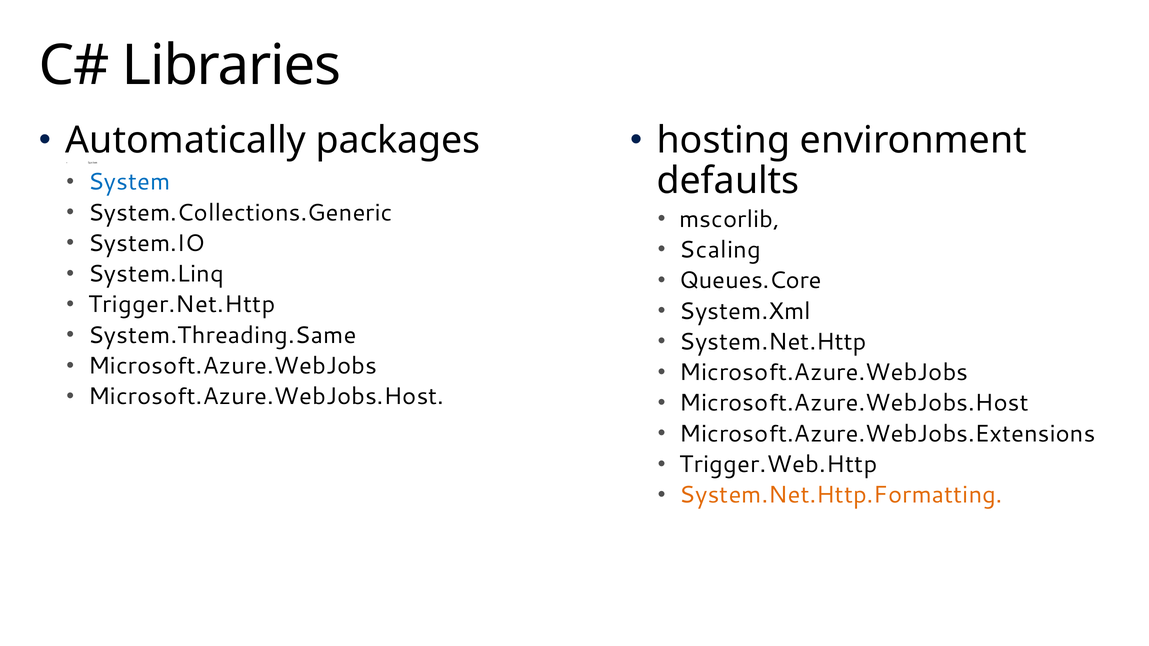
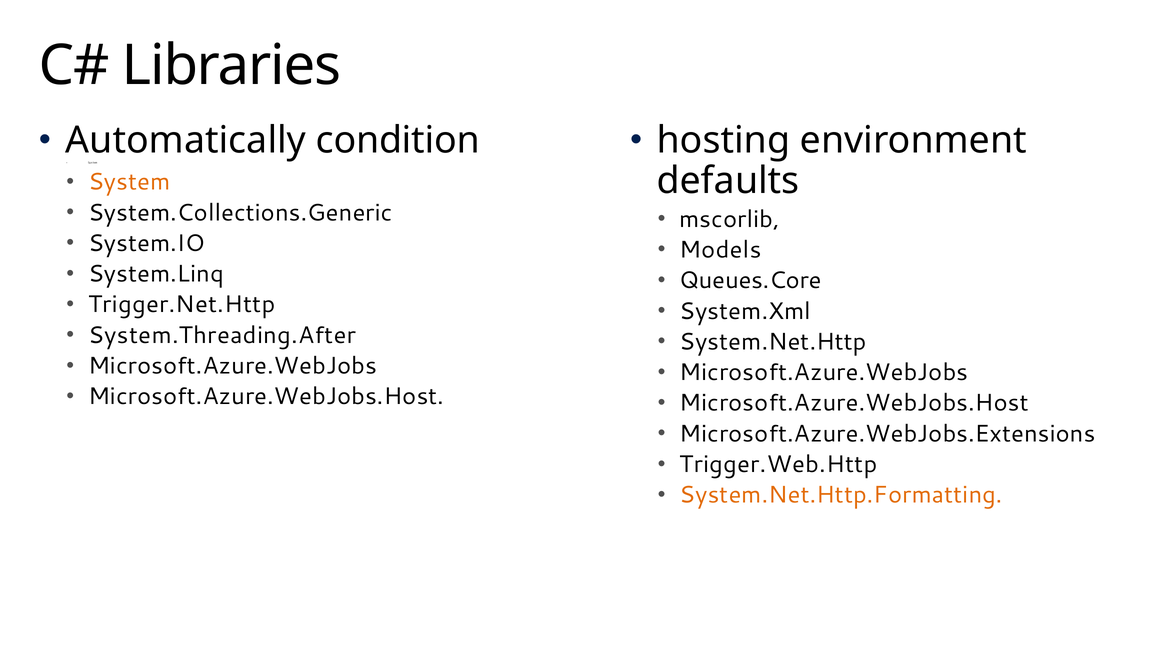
packages: packages -> condition (398, 141)
System colour: blue -> orange (129, 182)
Scaling: Scaling -> Models (720, 250)
System.Threading.Same: System.Threading.Same -> System.Threading.After (222, 335)
